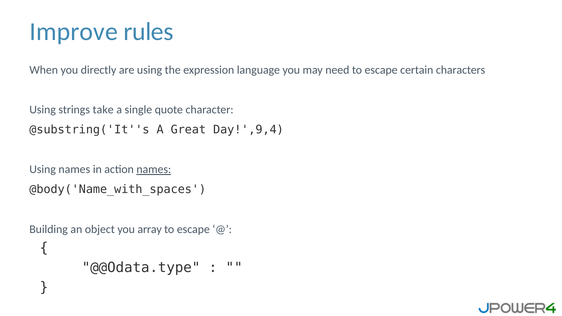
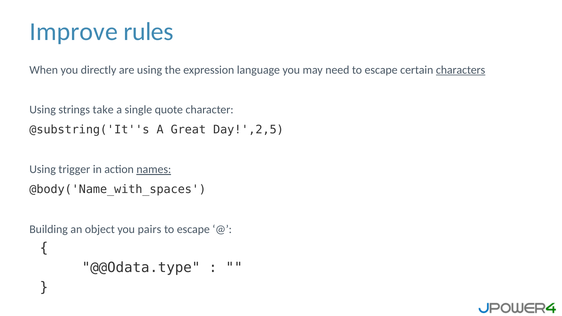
characters underline: none -> present (461, 70)
Day!',9,4: Day!',9,4 -> Day!',2,5 (248, 130)
Using names: names -> trigger (74, 170)
array: array -> pairs (150, 229)
